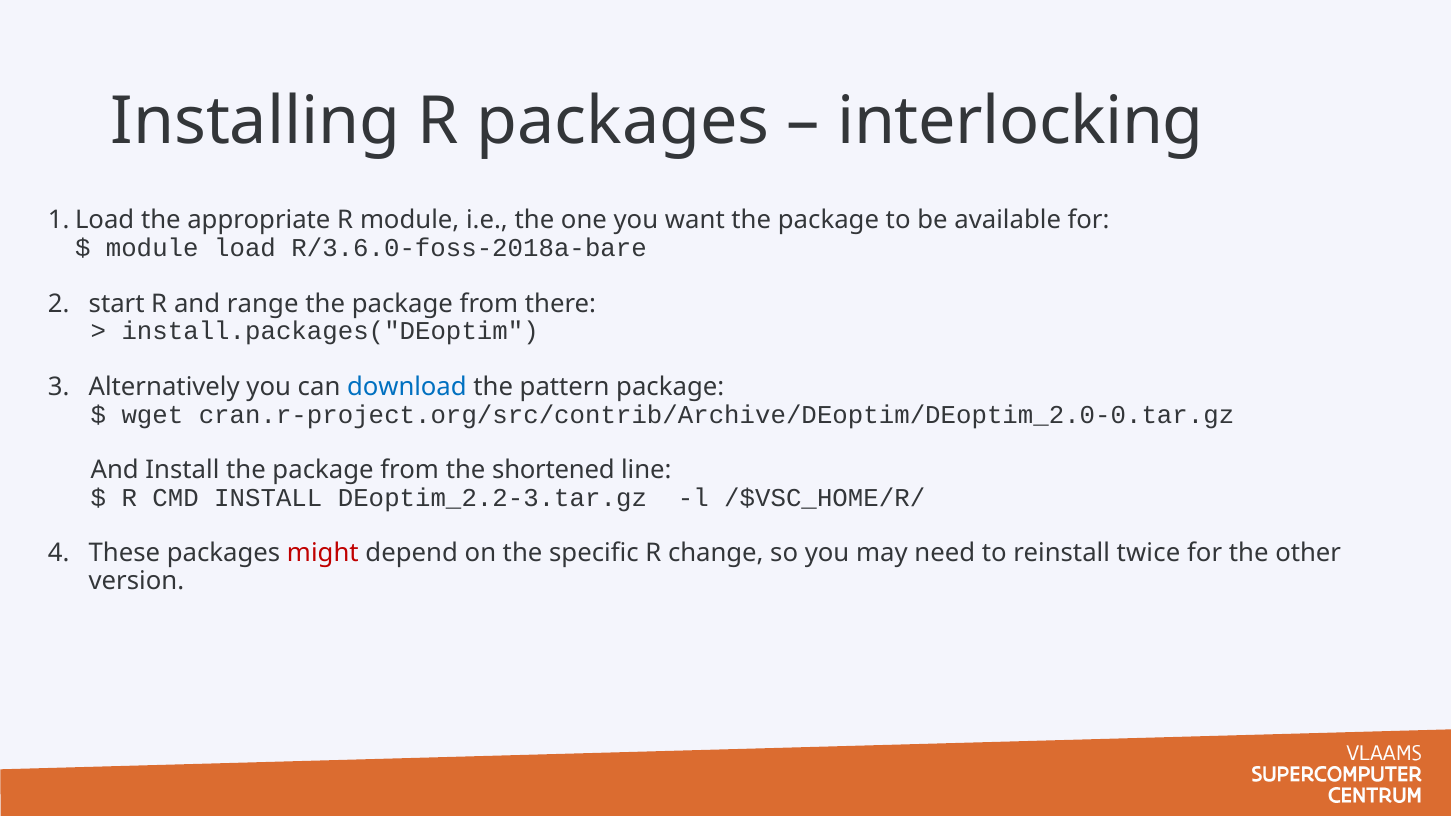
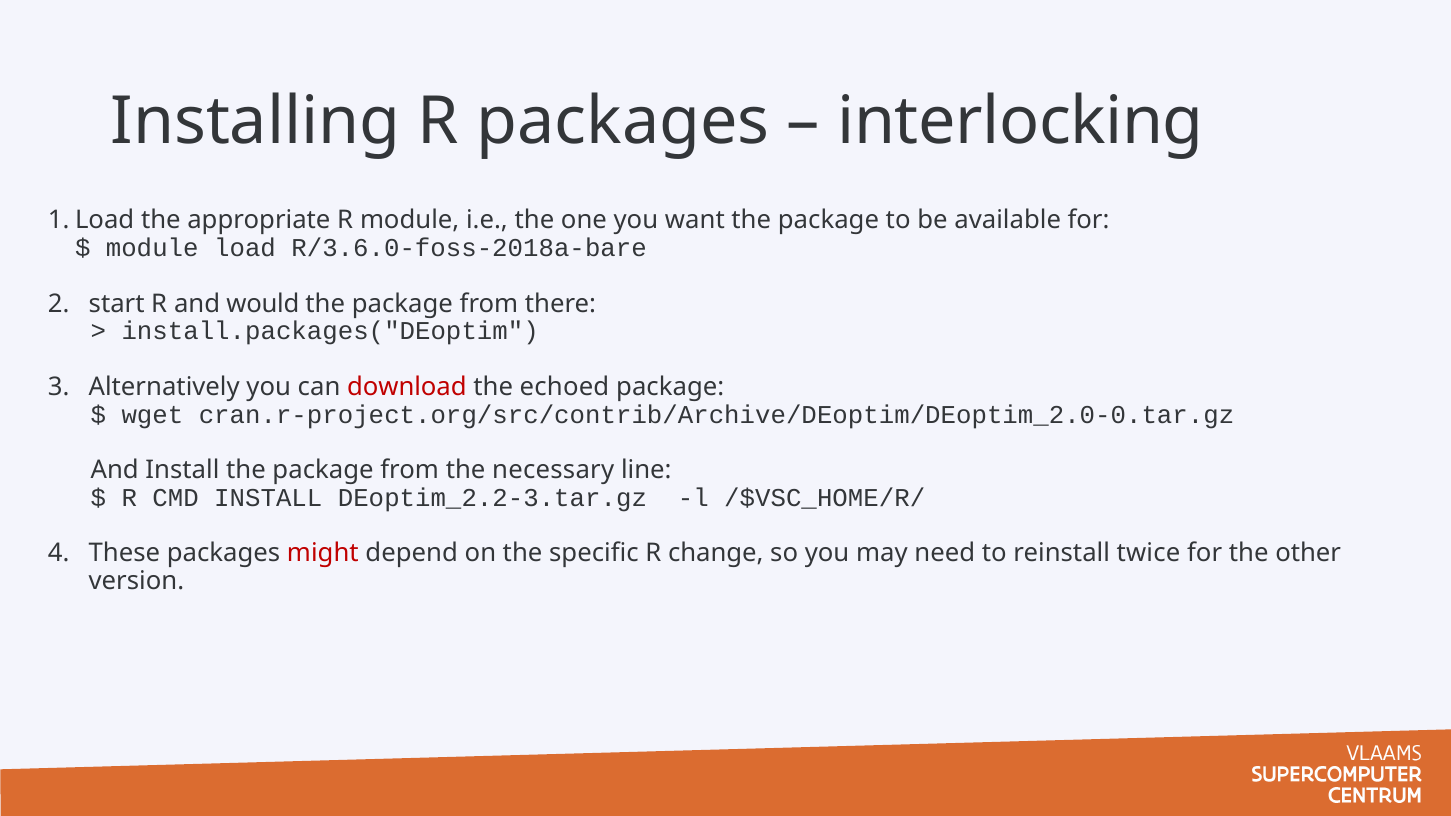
range: range -> would (263, 304)
download colour: blue -> red (407, 387)
pattern: pattern -> echoed (565, 387)
shortened: shortened -> necessary (553, 470)
